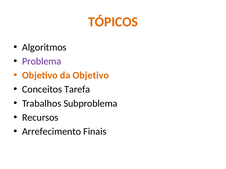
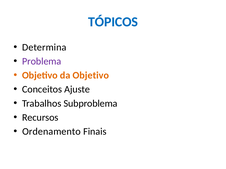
TÓPICOS colour: orange -> blue (113, 22)
Algoritmos: Algoritmos -> Determina (44, 47)
Tarefa: Tarefa -> Ajuste (77, 90)
Arrefecimento: Arrefecimento -> Ordenamento (51, 132)
